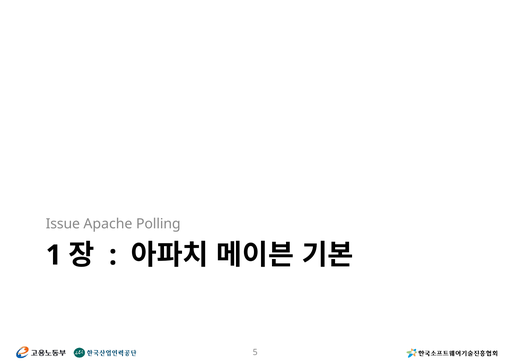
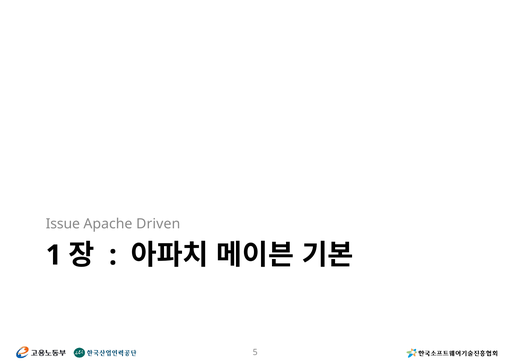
Polling: Polling -> Driven (158, 224)
